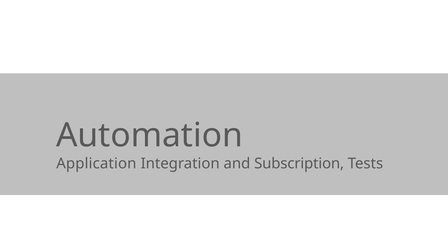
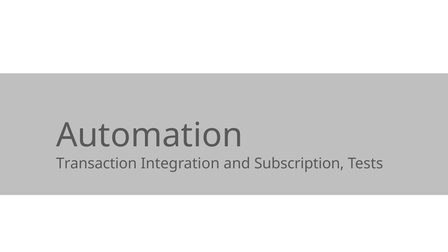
Application: Application -> Transaction (96, 164)
